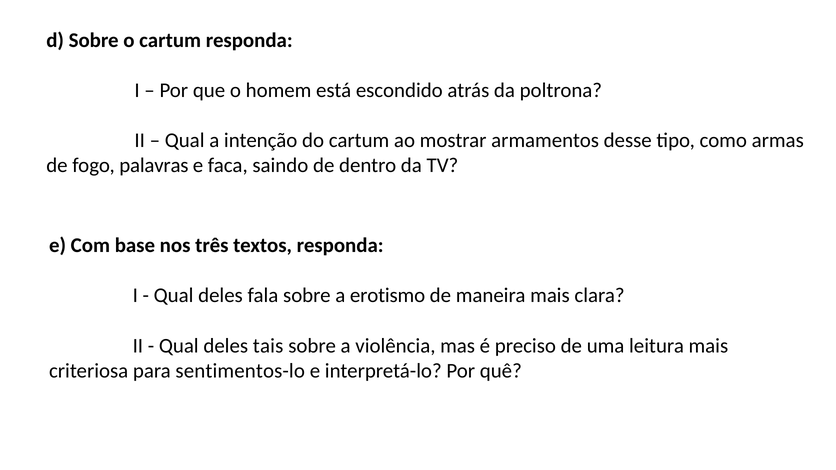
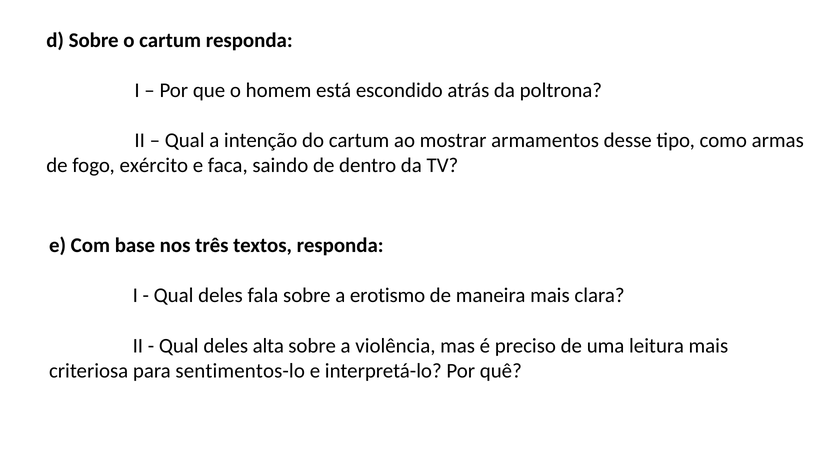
palavras: palavras -> exército (154, 166)
tais: tais -> alta (268, 346)
